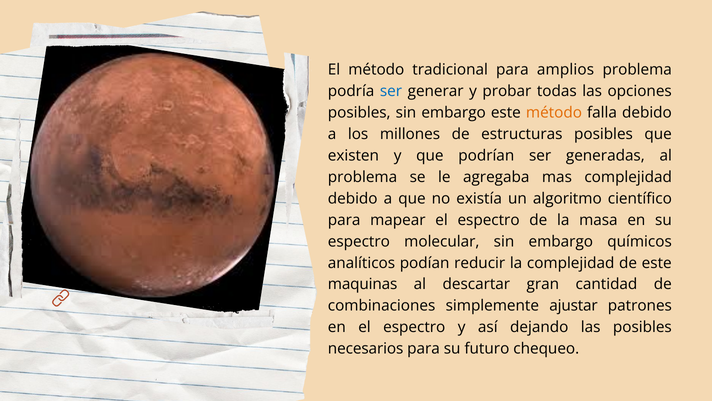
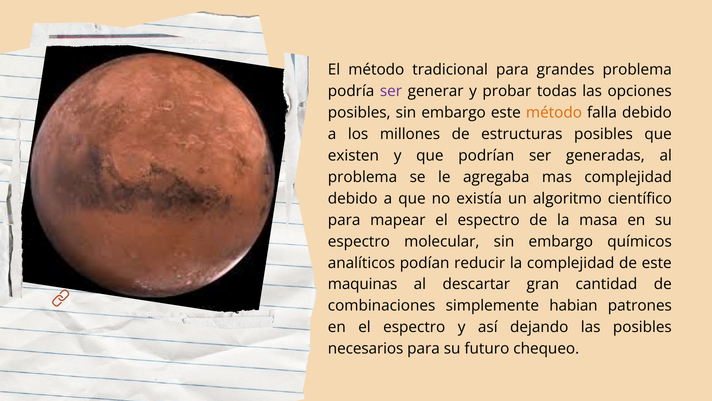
amplios: amplios -> grandes (566, 69)
ser colour: blue -> purple (391, 91)
ajustar: ajustar -> habian (574, 306)
